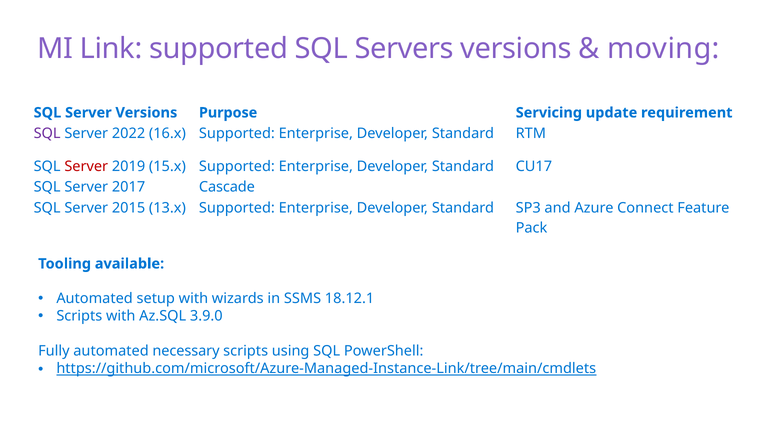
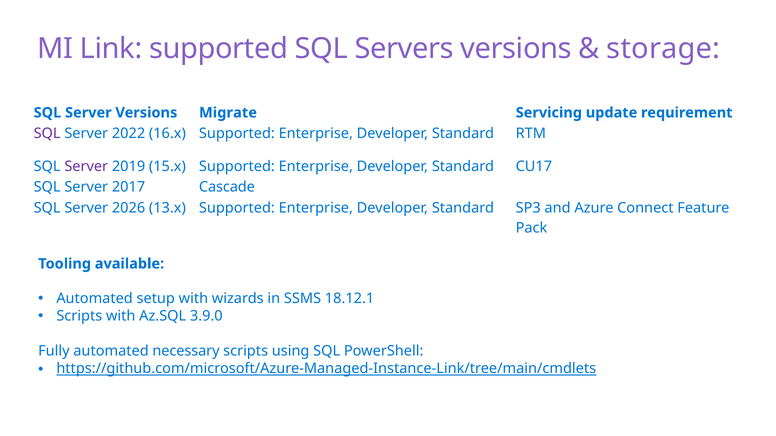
moving: moving -> storage (663, 49)
Purpose: Purpose -> Migrate (228, 113)
Server colour: red -> purple (86, 166)
2015: 2015 -> 2026 (129, 208)
